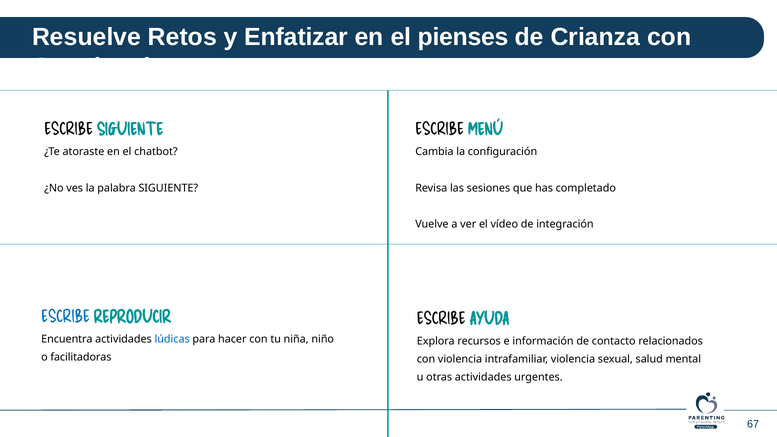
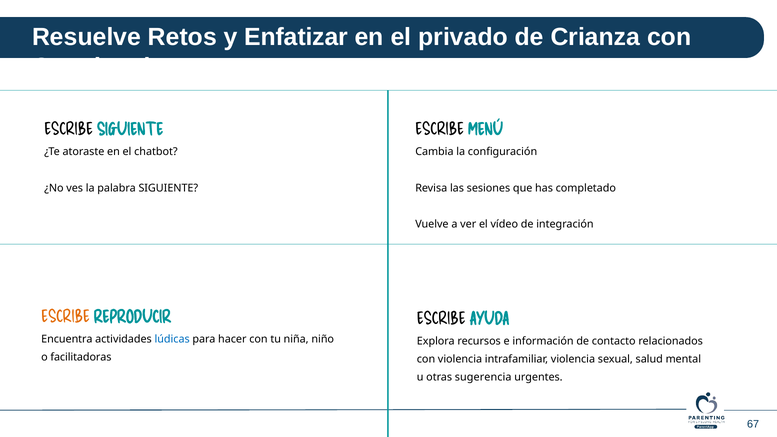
pienses: pienses -> privado (463, 37)
ESCRIBE colour: blue -> orange (66, 317)
otras actividades: actividades -> sugerencia (483, 377)
